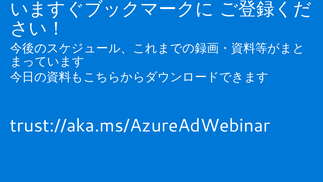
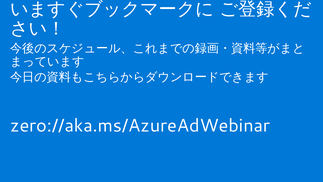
trust://aka.ms/AzureAdWebinar: trust://aka.ms/AzureAdWebinar -> zero://aka.ms/AzureAdWebinar (140, 125)
